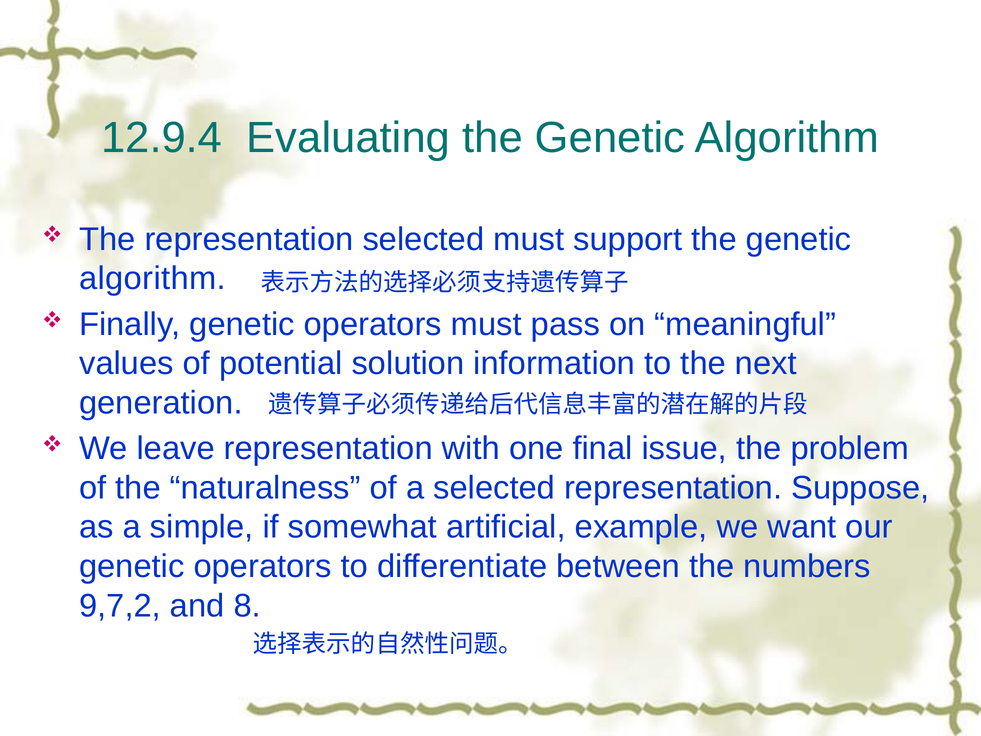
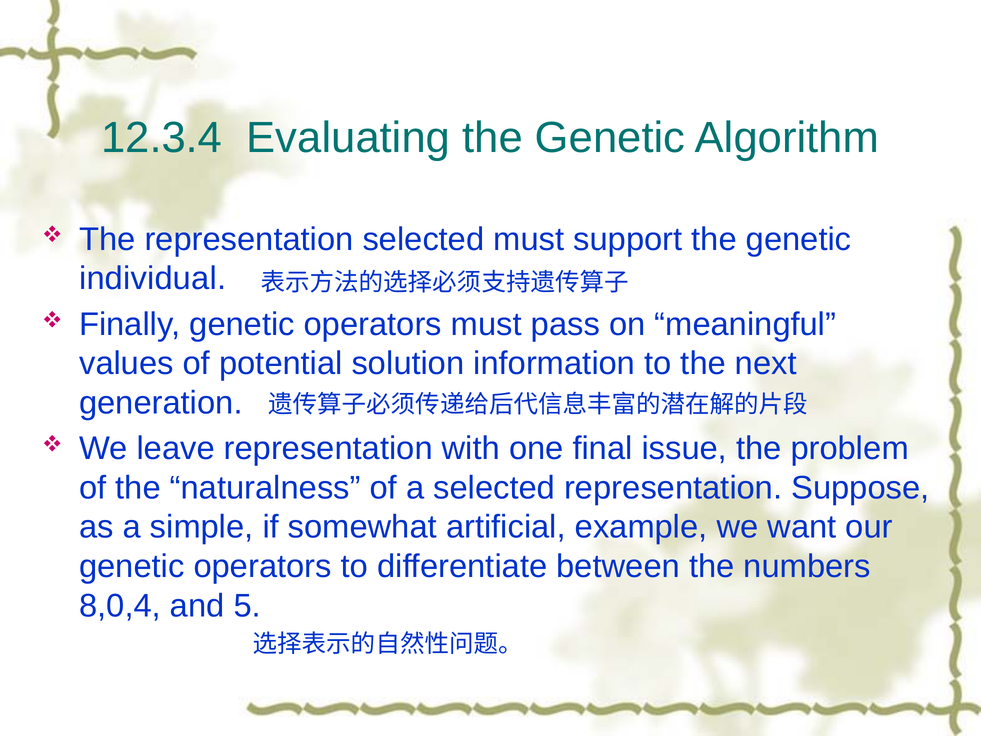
12.9.4: 12.9.4 -> 12.3.4 (162, 138)
algorithm: algorithm -> individual (153, 279)
9,7,2: 9,7,2 -> 8,0,4 (120, 605)
8: 8 -> 5 (247, 605)
